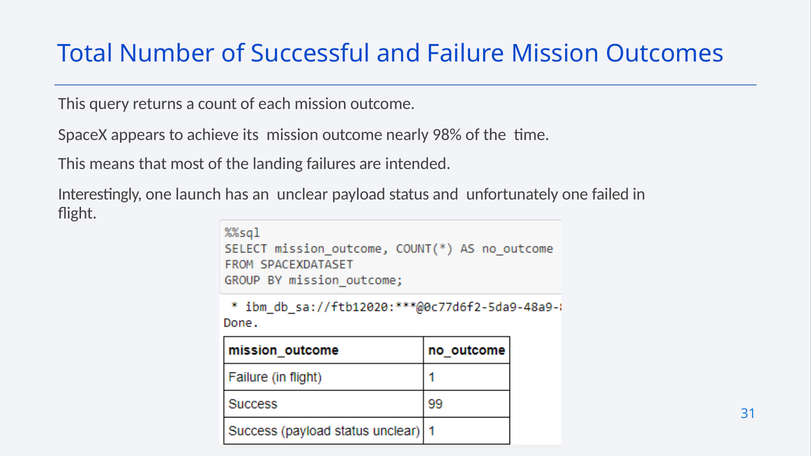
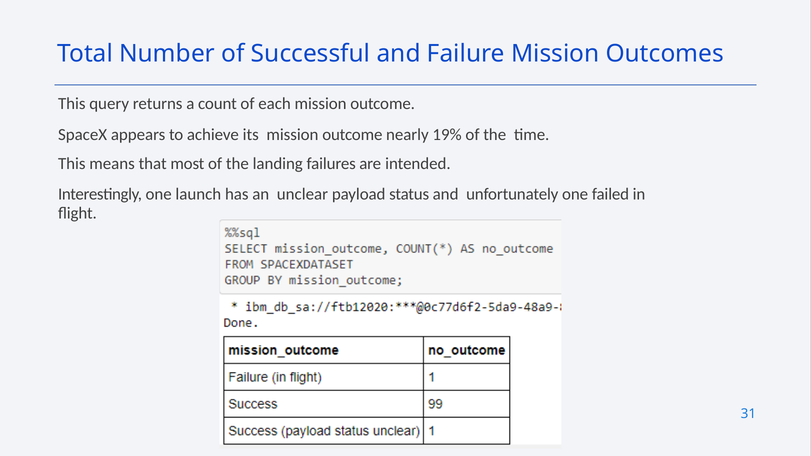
98%: 98% -> 19% (447, 135)
